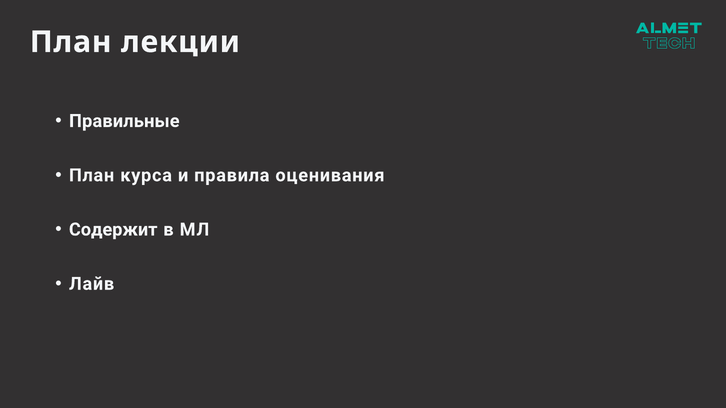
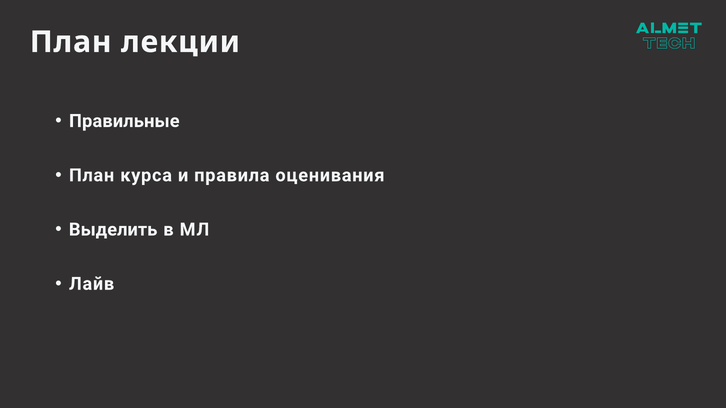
Содержит: Содержит -> Выделить (113, 230)
